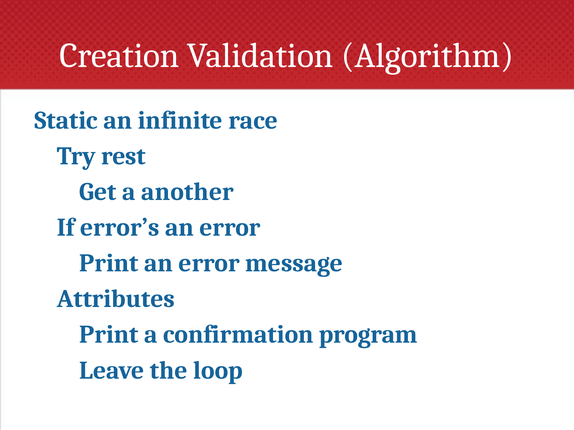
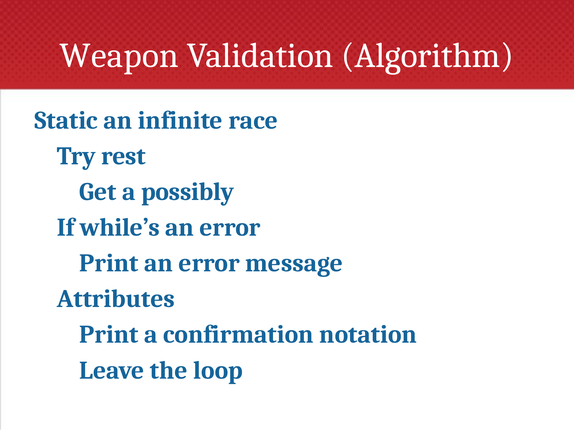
Creation: Creation -> Weapon (119, 56)
another: another -> possibly (188, 192)
error’s: error’s -> while’s (120, 228)
program: program -> notation (368, 335)
